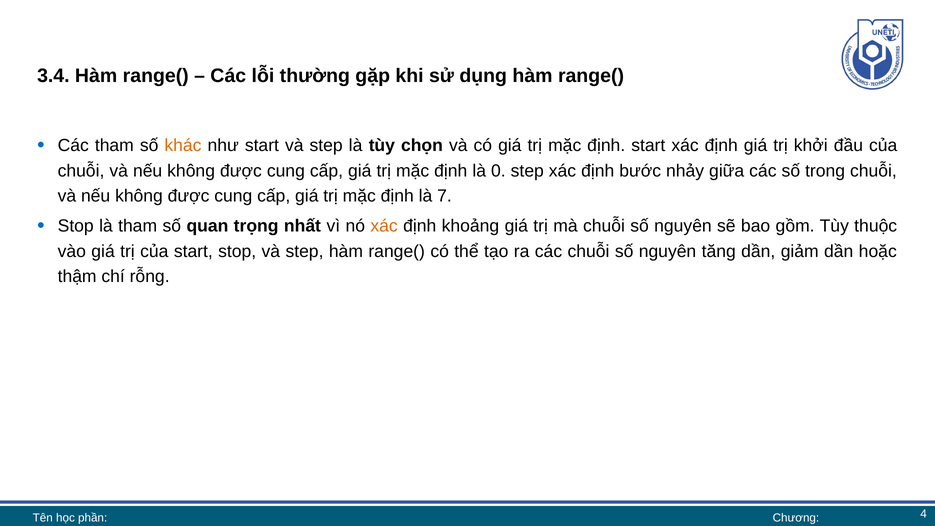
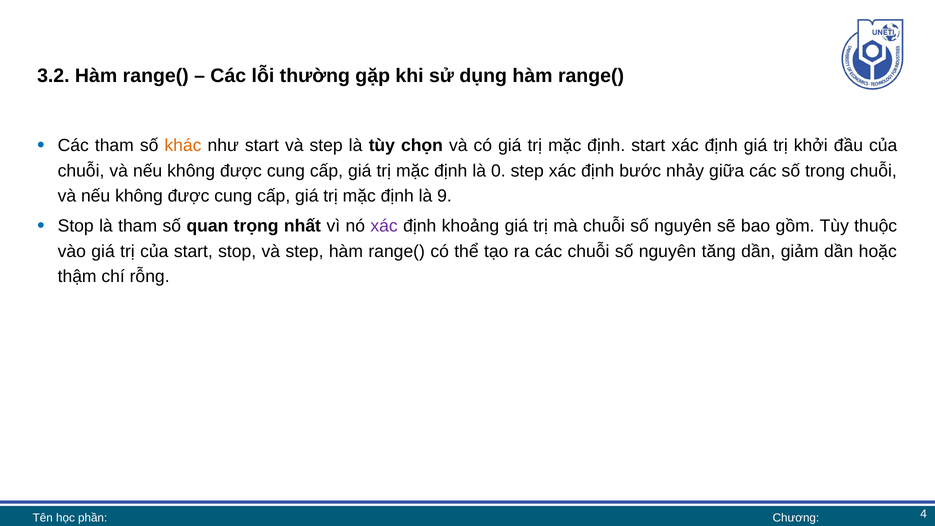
3.4: 3.4 -> 3.2 (53, 76)
7: 7 -> 9 (444, 196)
xác colour: orange -> purple (384, 226)
